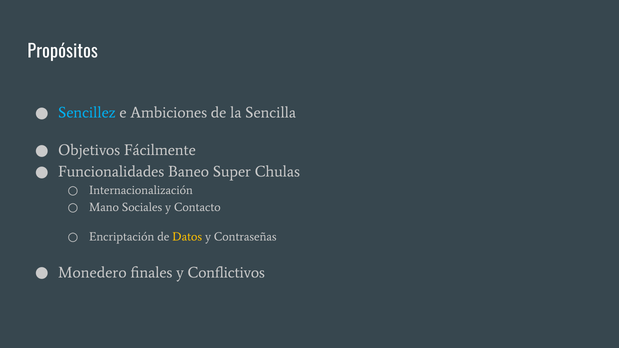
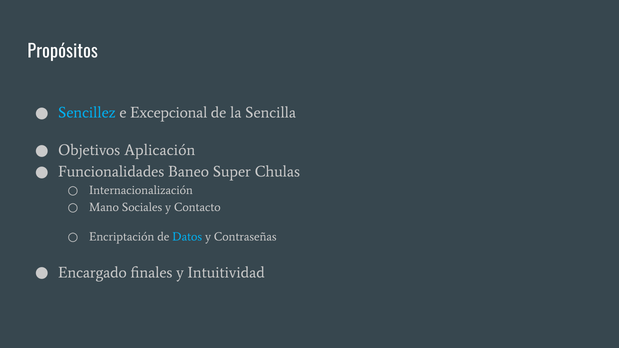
Ambiciones: Ambiciones -> Excepcional (169, 113)
Fácilmente: Fácilmente -> Aplicación (160, 150)
Datos colour: yellow -> light blue (187, 237)
Monedero: Monedero -> Encargado (92, 273)
Conflictivos: Conflictivos -> Intuitividad (226, 273)
